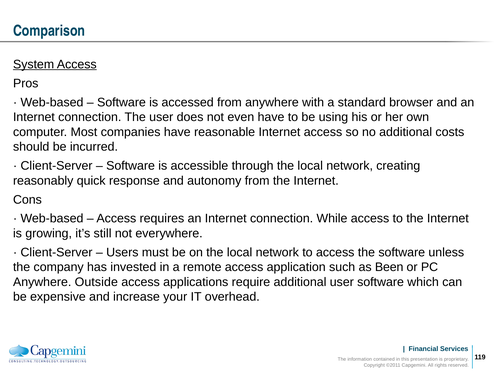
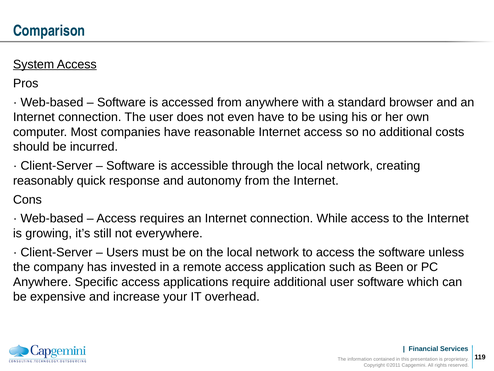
Outside: Outside -> Specific (96, 282)
